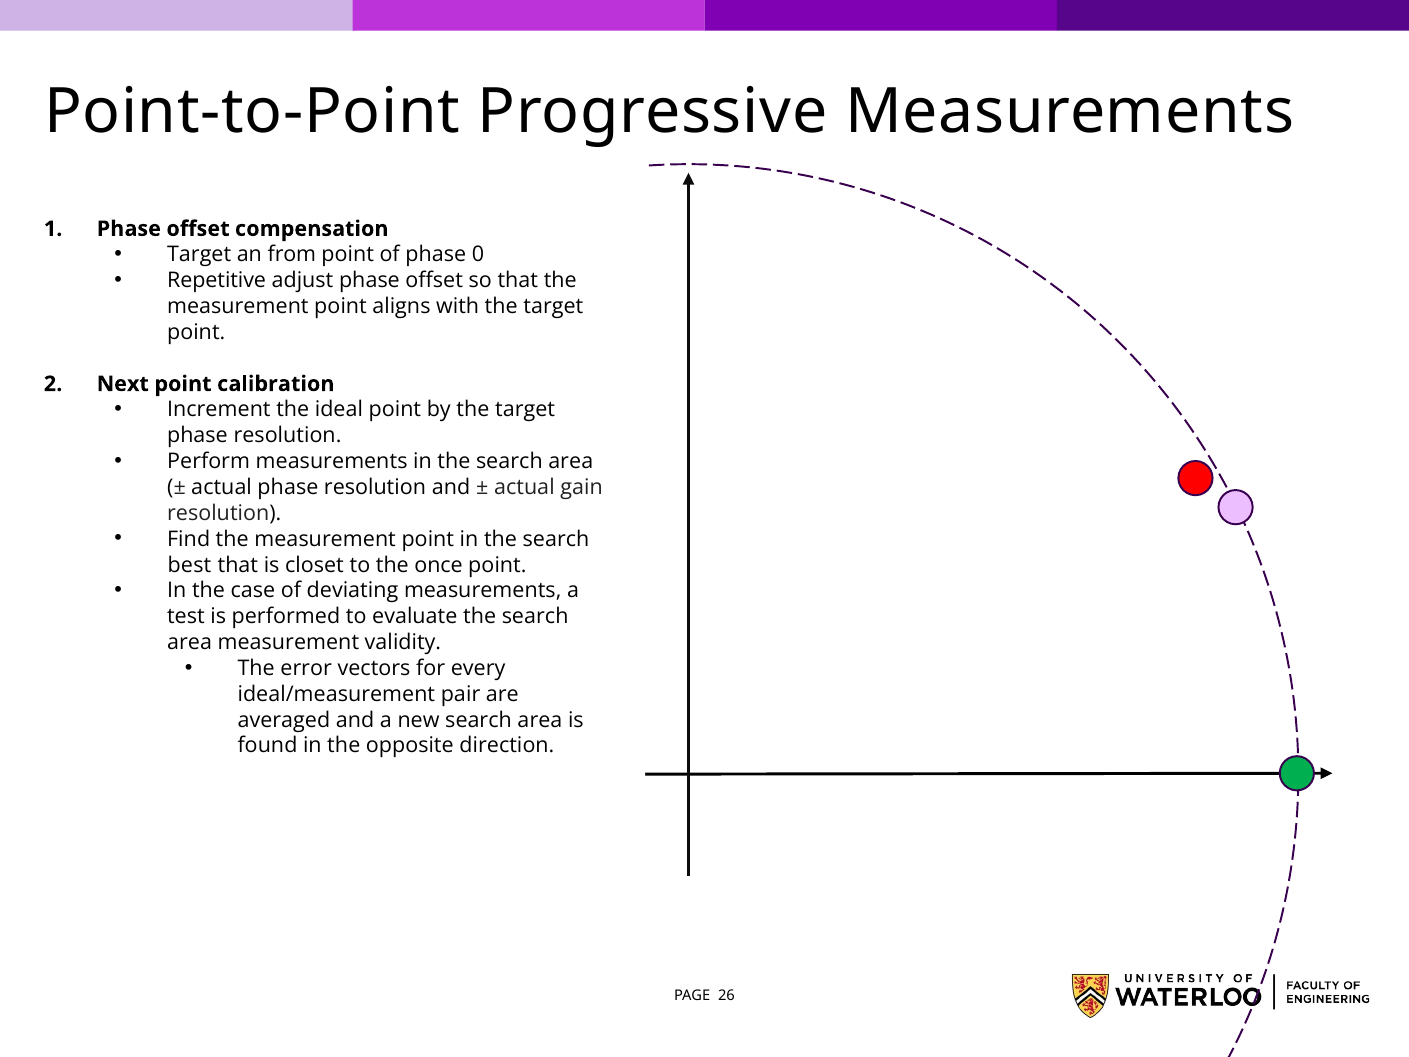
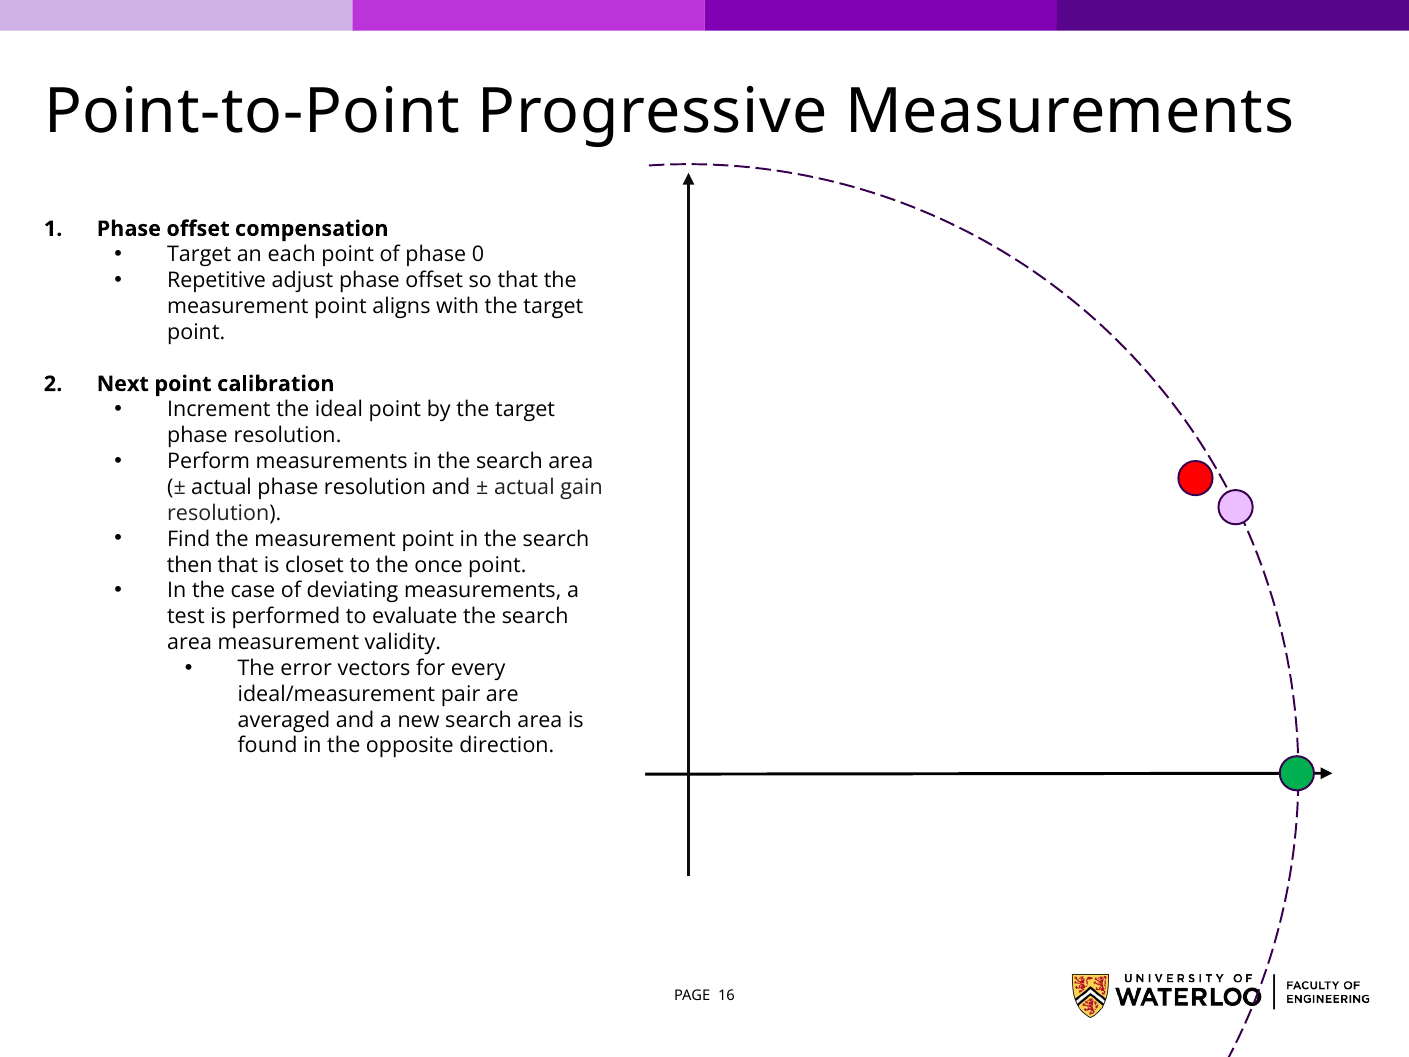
from: from -> each (292, 255)
best: best -> then (190, 565)
26: 26 -> 16 (726, 995)
